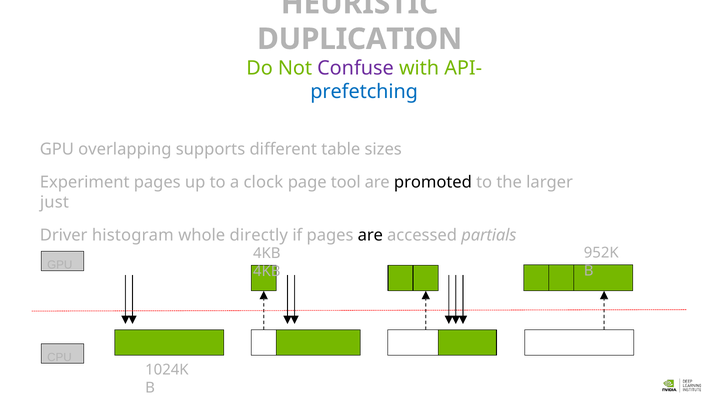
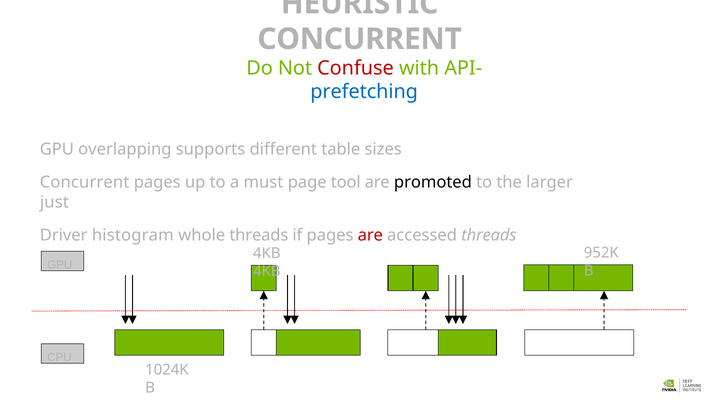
DUPLICATION: DUPLICATION -> CONCURRENT (360, 39)
Confuse colour: purple -> red (356, 68)
Experiment: Experiment -> Concurrent (85, 182)
clock: clock -> must (263, 182)
whole directly: directly -> threads (259, 235)
are colour: black -> red (370, 235)
accessed partials: partials -> threads (489, 235)
